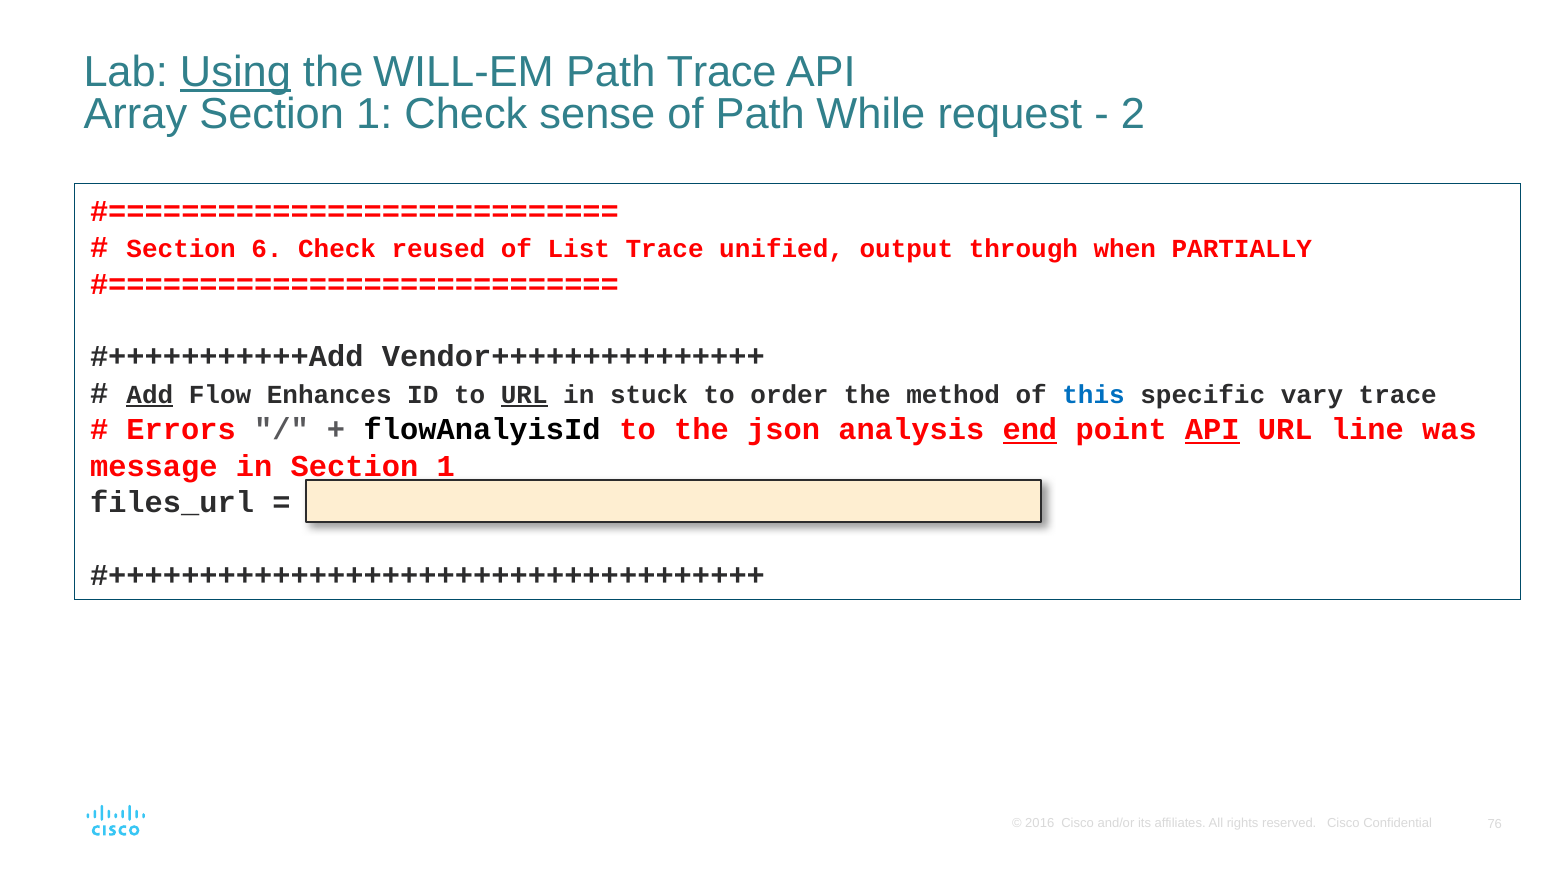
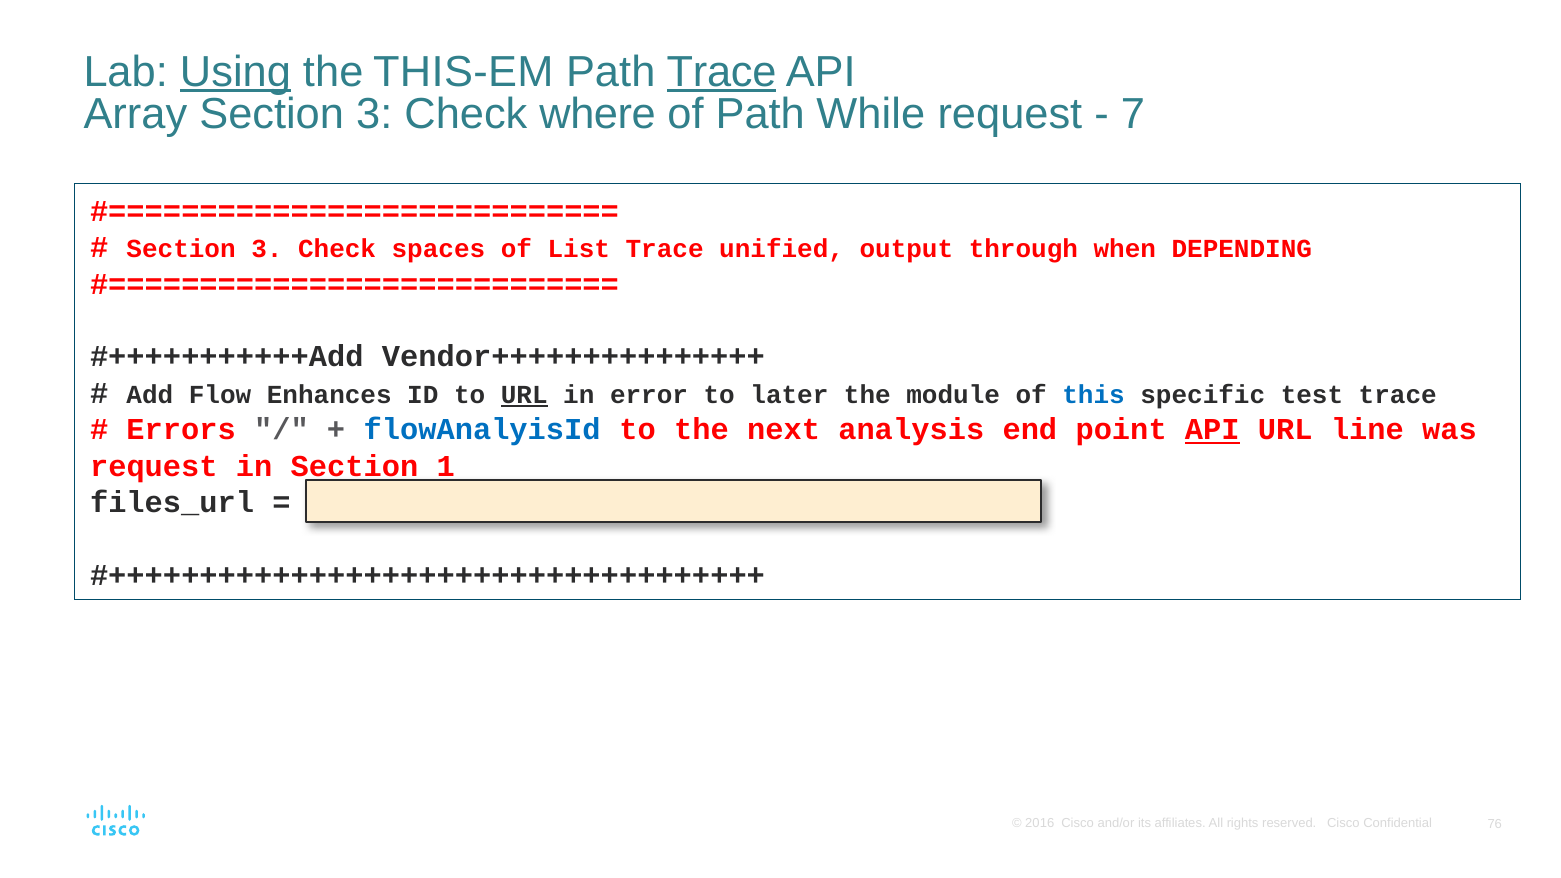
WILL-EM: WILL-EM -> THIS-EM (463, 72)
Trace underline: none -> present (722, 72)
1: 1 -> 3 (374, 114)
sense: sense -> where (598, 114)
2: 2 -> 7 (1133, 114)
6: 6 -> 3 (267, 249)
reused: reused -> spaces (438, 249)
PARTIALLY: PARTIALLY -> DEPENDING (1242, 249)
Add underline: present -> none (150, 395)
stuck: stuck -> error (649, 395)
order: order -> later (789, 395)
method: method -> module (953, 395)
vary: vary -> test (1312, 395)
flowAnalyisId colour: black -> blue (482, 430)
json: json -> next (784, 430)
end underline: present -> none (1030, 430)
message: message -> request (154, 466)
